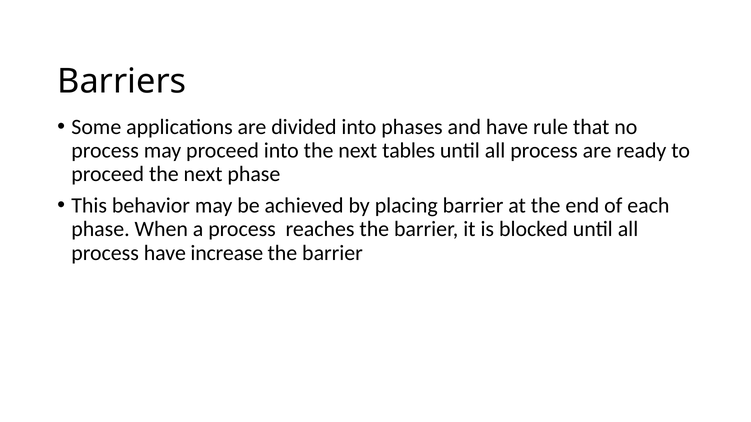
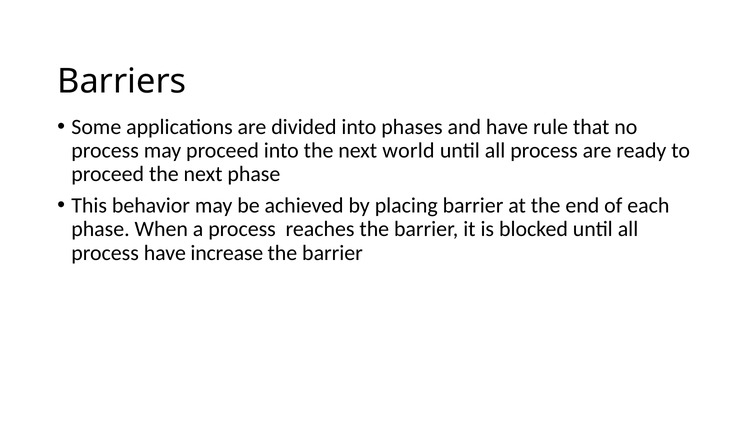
tables: tables -> world (408, 151)
